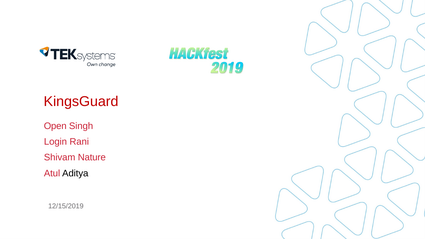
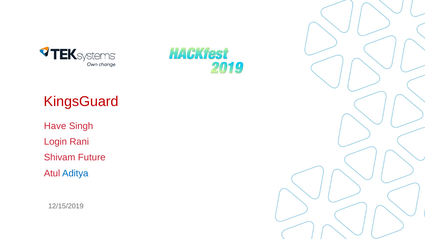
Open: Open -> Have (55, 126)
Nature: Nature -> Future (92, 158)
Aditya colour: black -> blue (75, 173)
